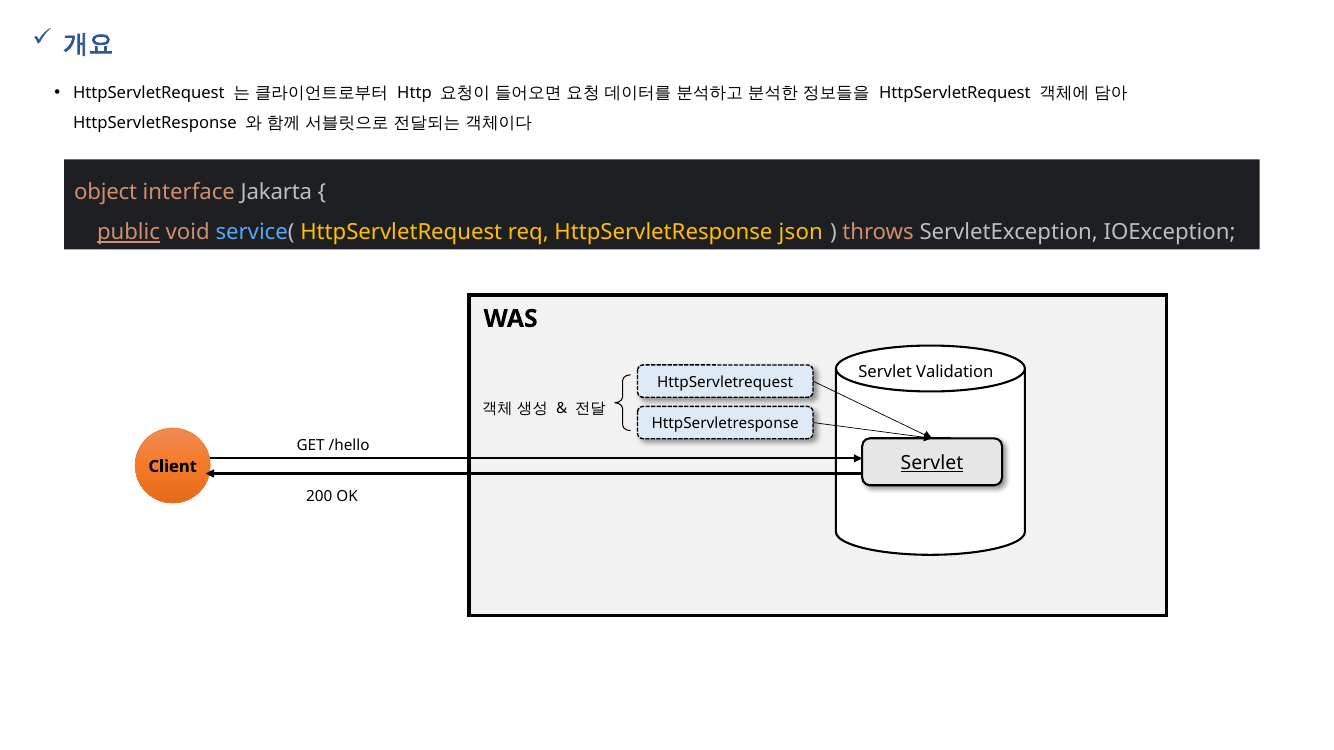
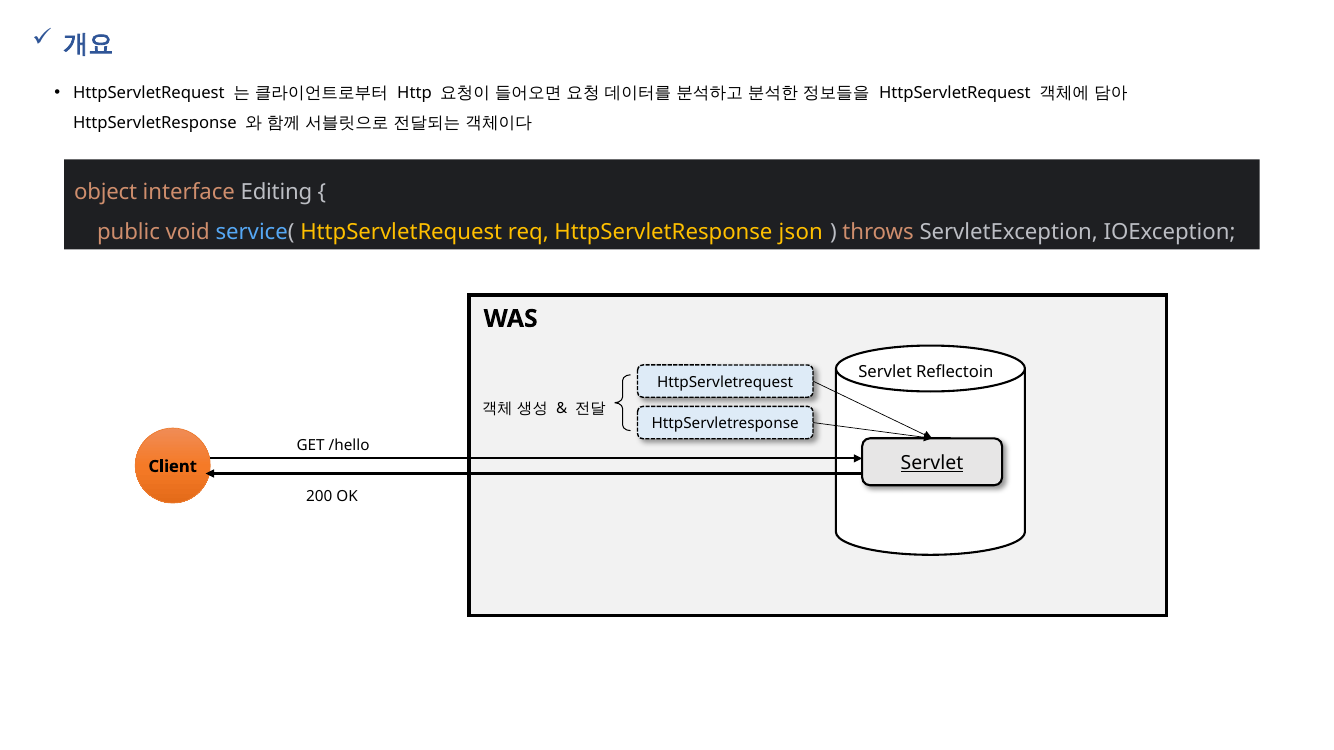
Jakarta: Jakarta -> Editing (276, 193)
public underline: present -> none (129, 233)
Validation: Validation -> Reflectoin (955, 372)
